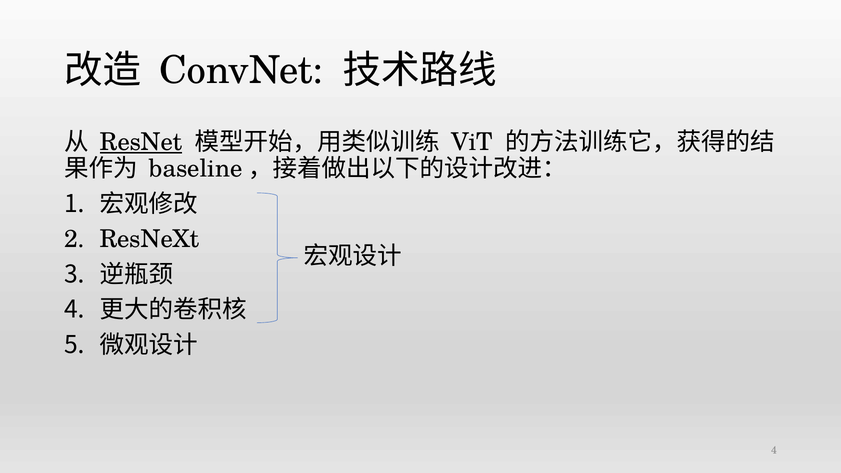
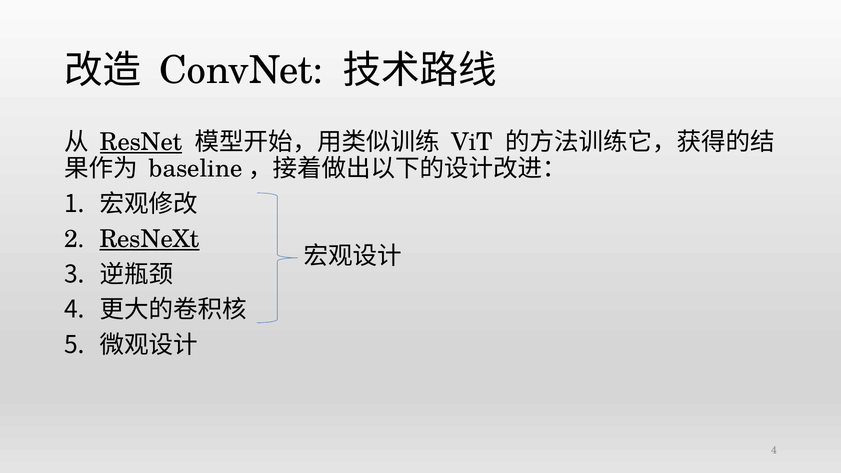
ResNeXt underline: none -> present (150, 239)
